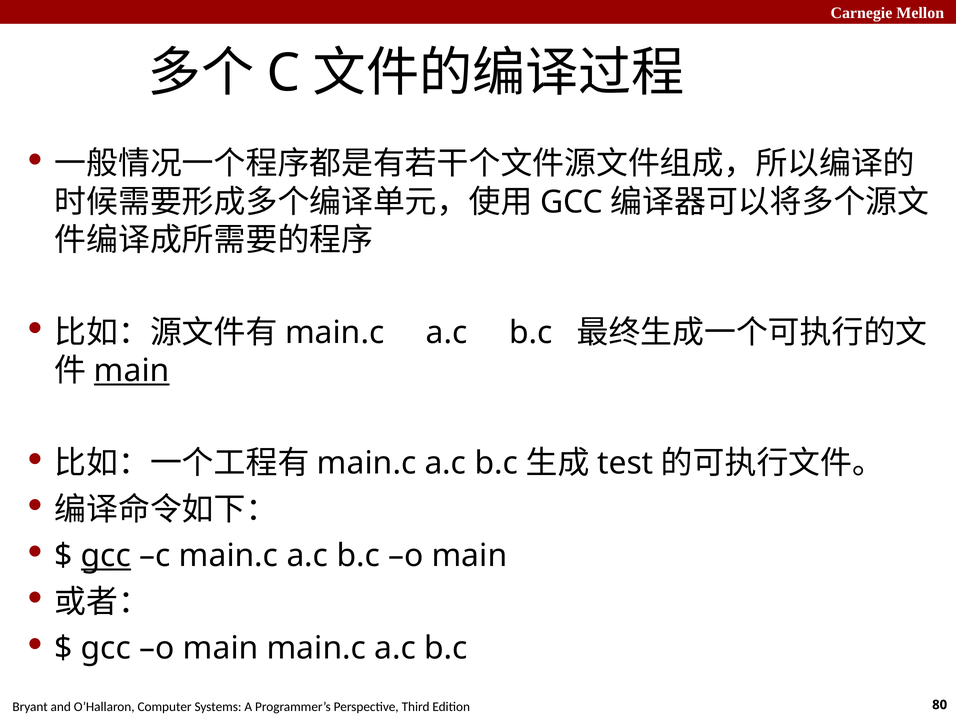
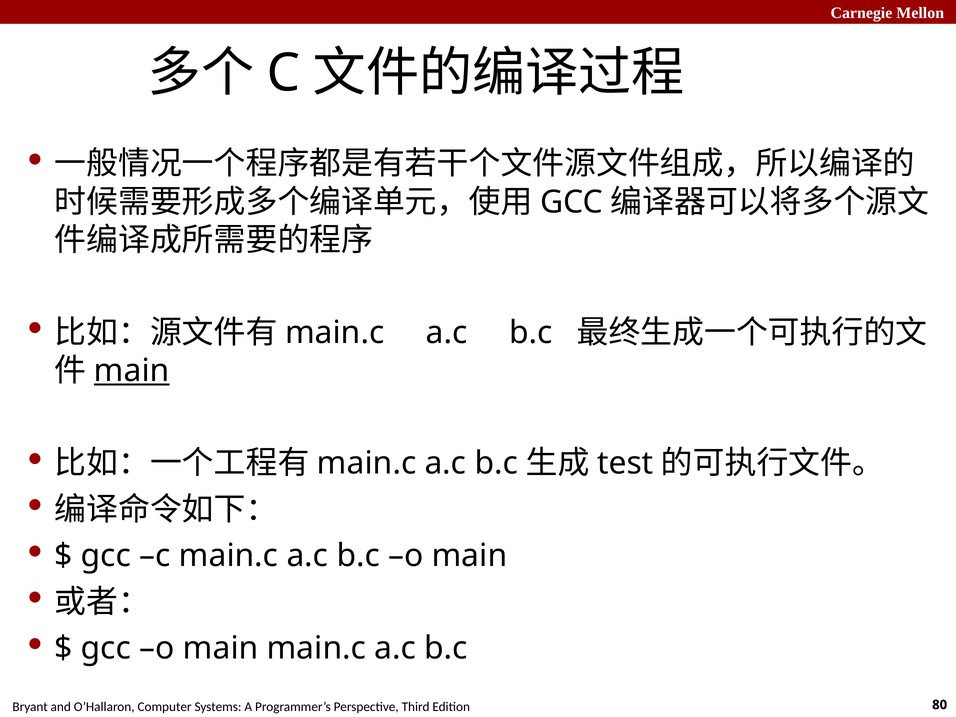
gcc underline: present -> none (106, 556)
